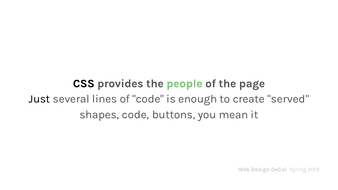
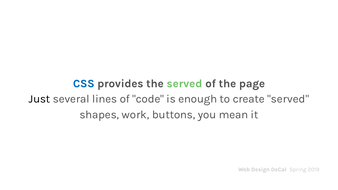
CSS colour: black -> blue (84, 84)
the people: people -> served (184, 84)
shapes code: code -> work (135, 115)
